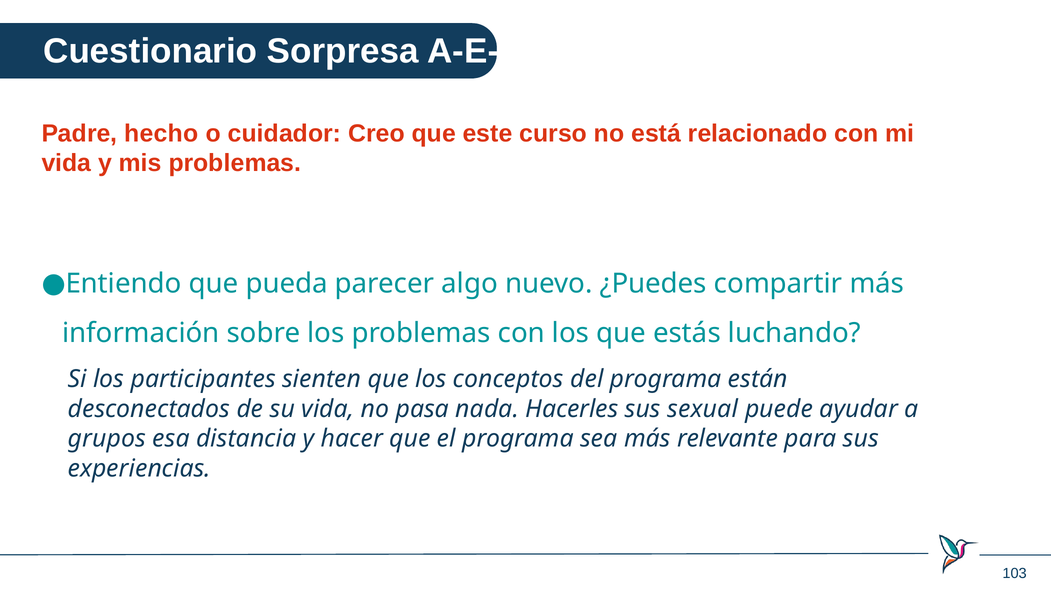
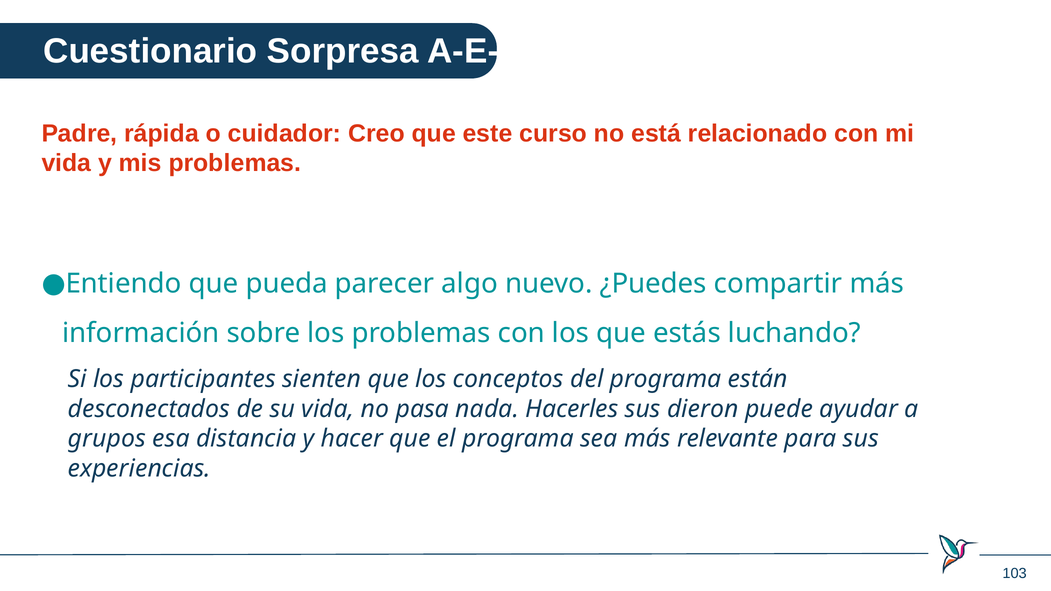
hecho: hecho -> rápida (162, 134)
sexual: sexual -> dieron (703, 409)
